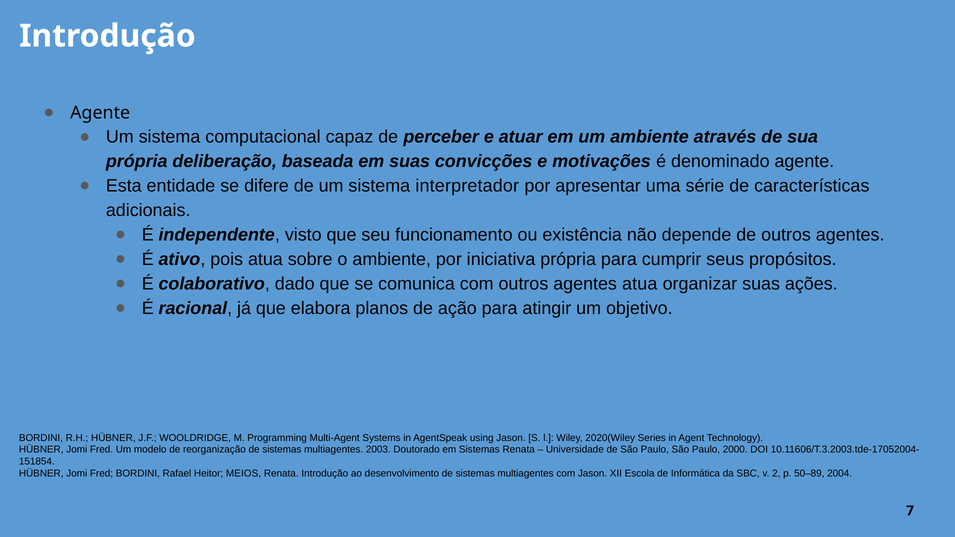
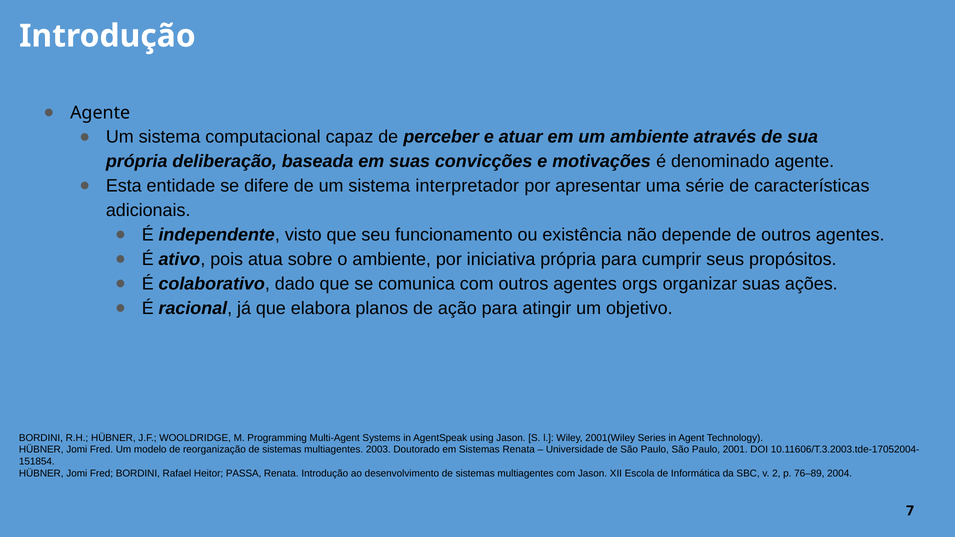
agentes atua: atua -> orgs (640, 284)
2020(Wiley: 2020(Wiley -> 2001(Wiley (610, 438)
2000: 2000 -> 2001 (735, 450)
MEIOS: MEIOS -> PASSA (244, 474)
50–89: 50–89 -> 76–89 (809, 474)
